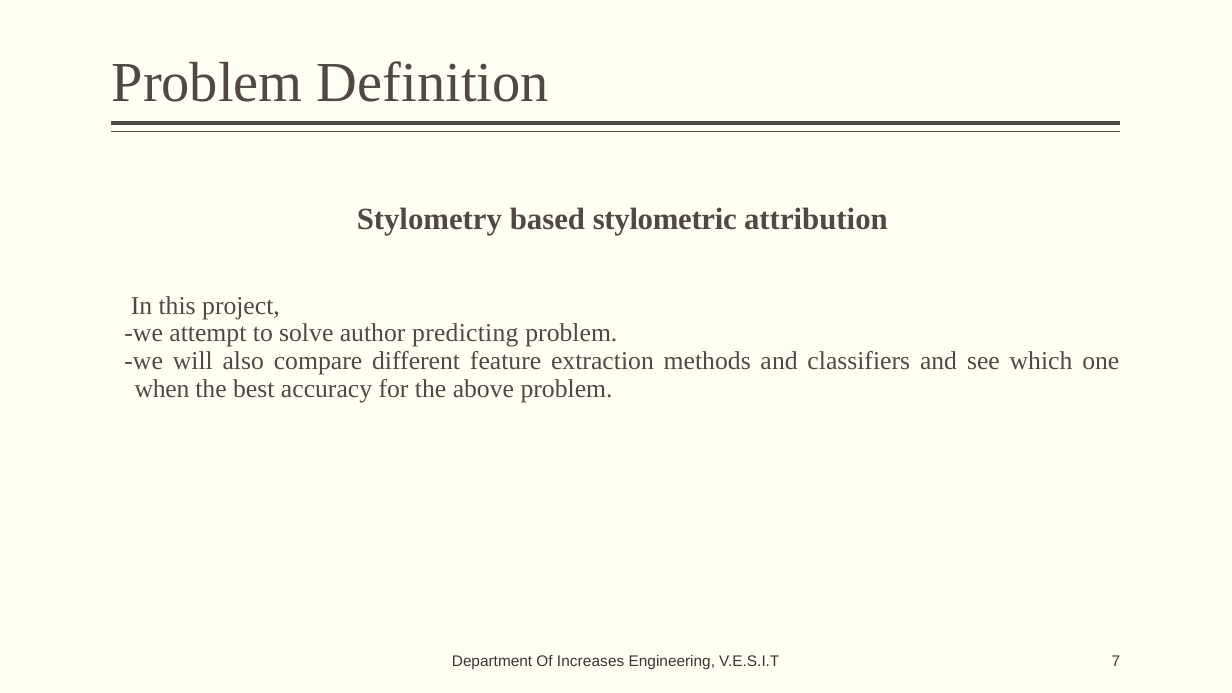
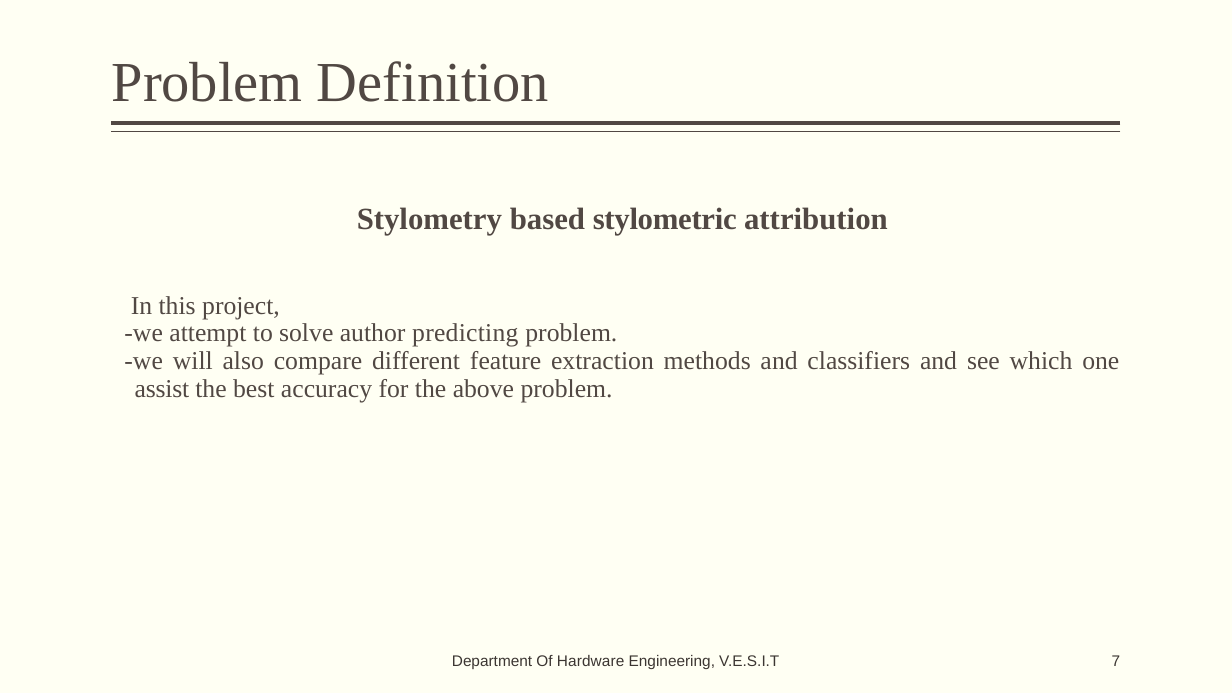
when: when -> assist (162, 389)
Increases: Increases -> Hardware (591, 662)
